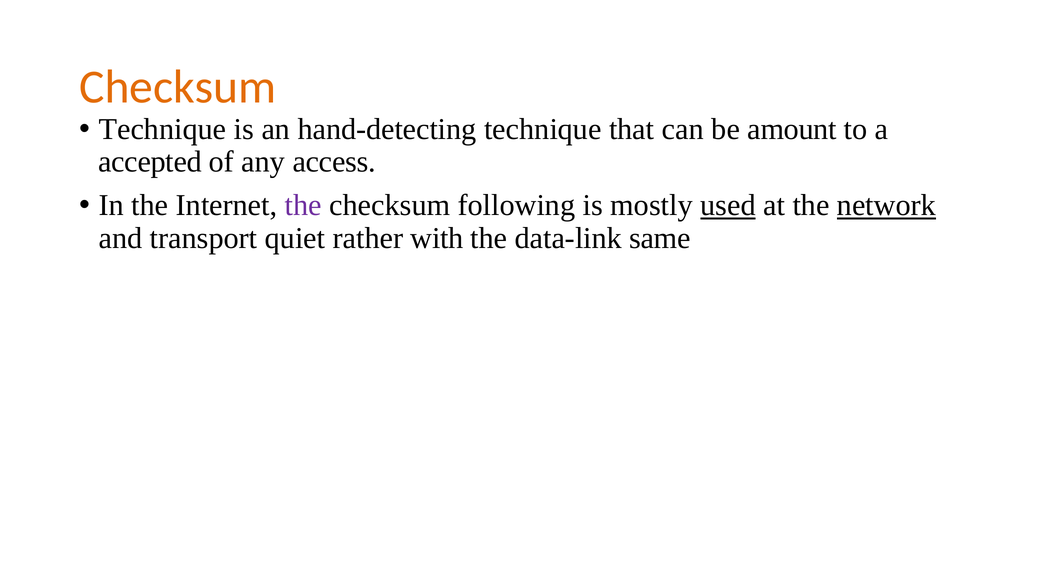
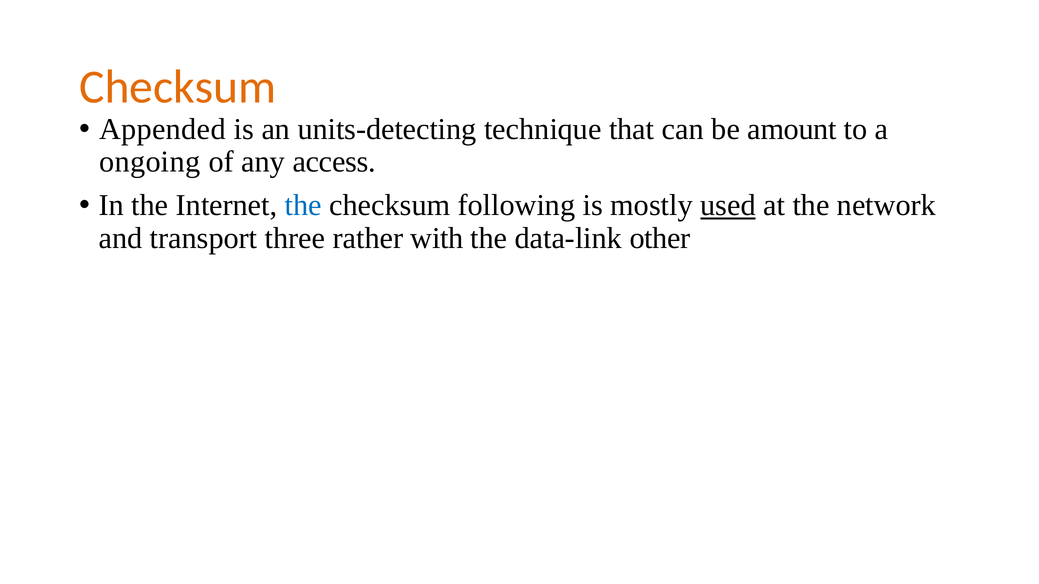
Technique: Technique -> Appended (162, 129)
hand-detecting: hand-detecting -> units-detecting (387, 129)
accepted: accepted -> ongoing (150, 162)
the colour: purple -> blue (303, 206)
network underline: present -> none (887, 206)
quiet: quiet -> three (295, 238)
same: same -> other (660, 238)
